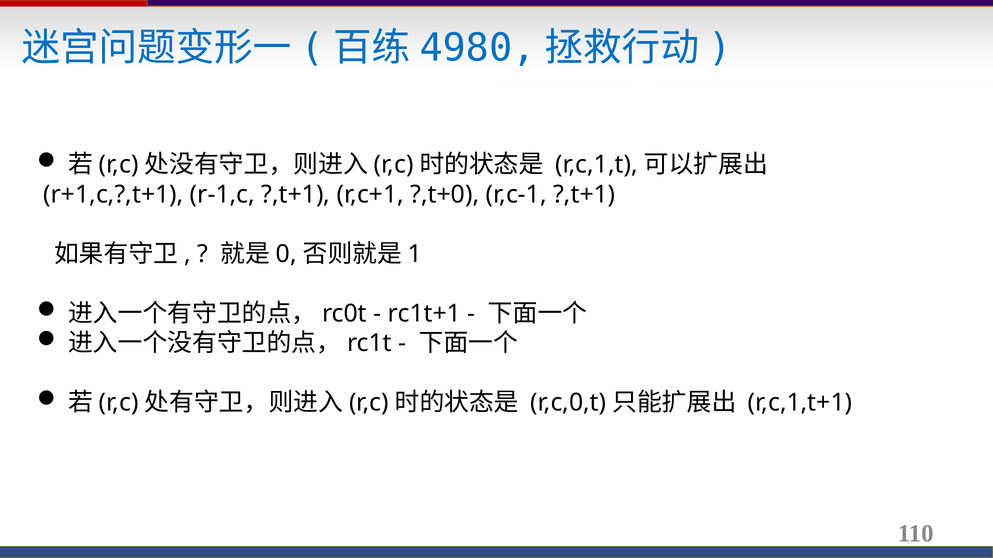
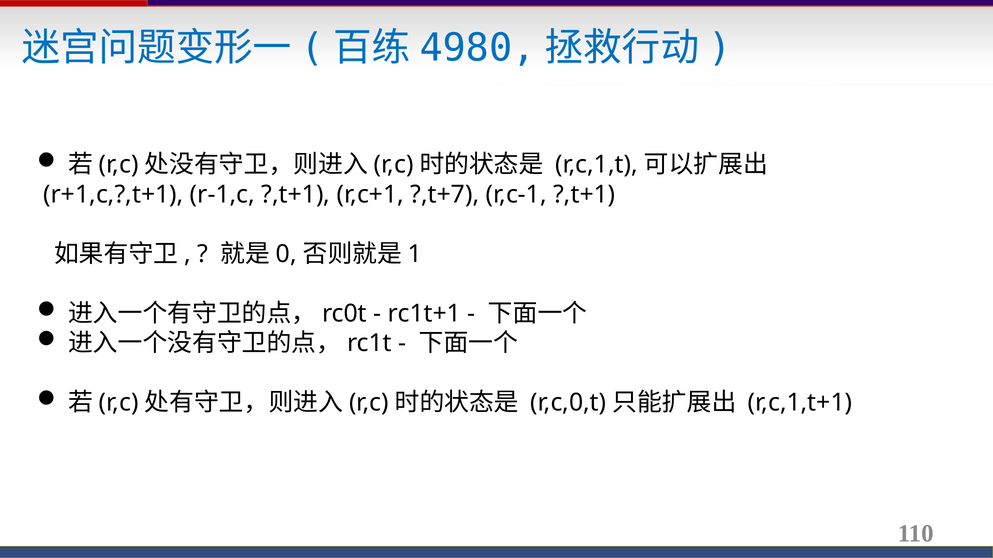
?,t+0: ?,t+0 -> ?,t+7 (445, 195)
